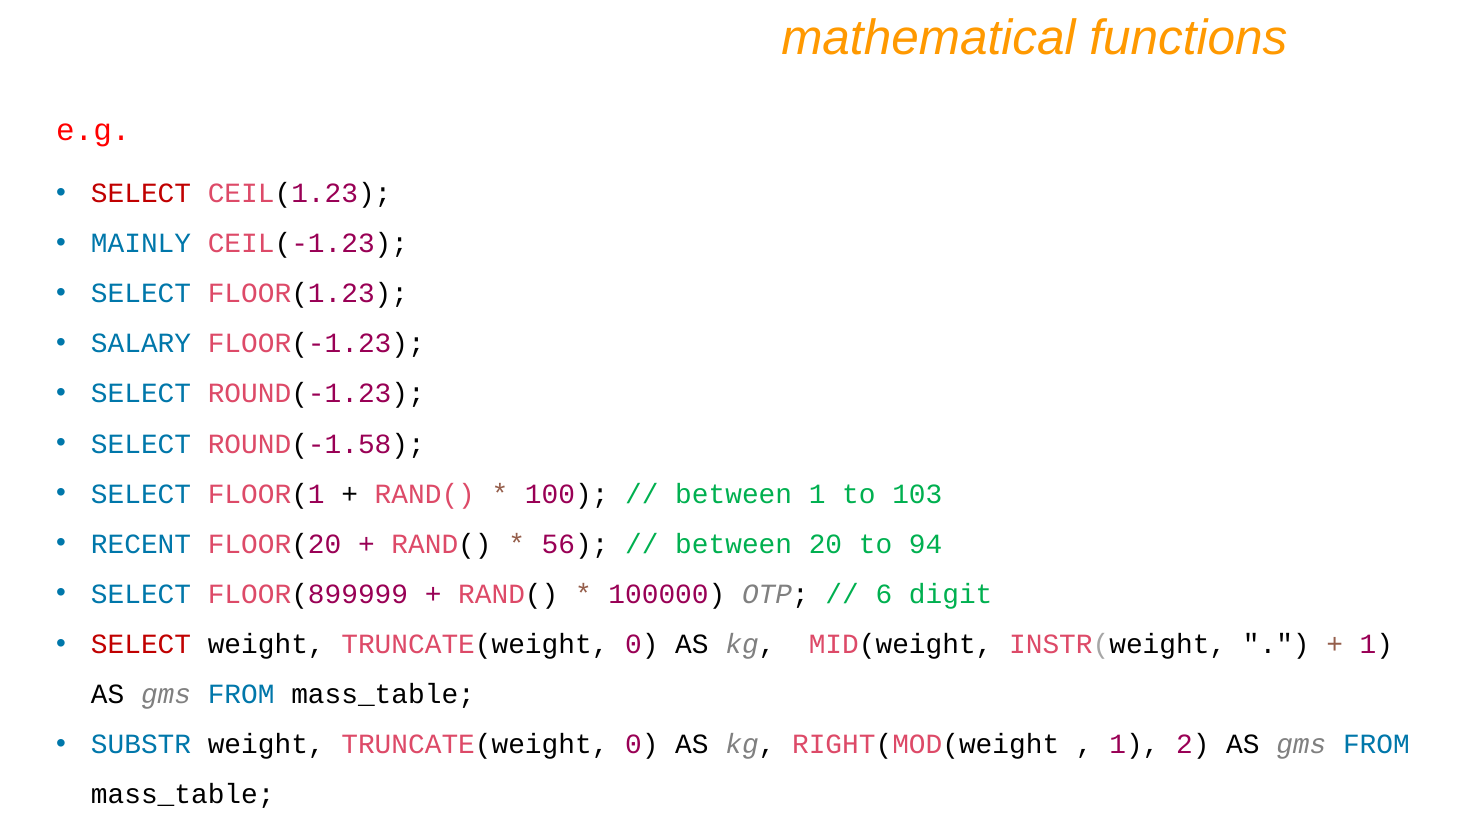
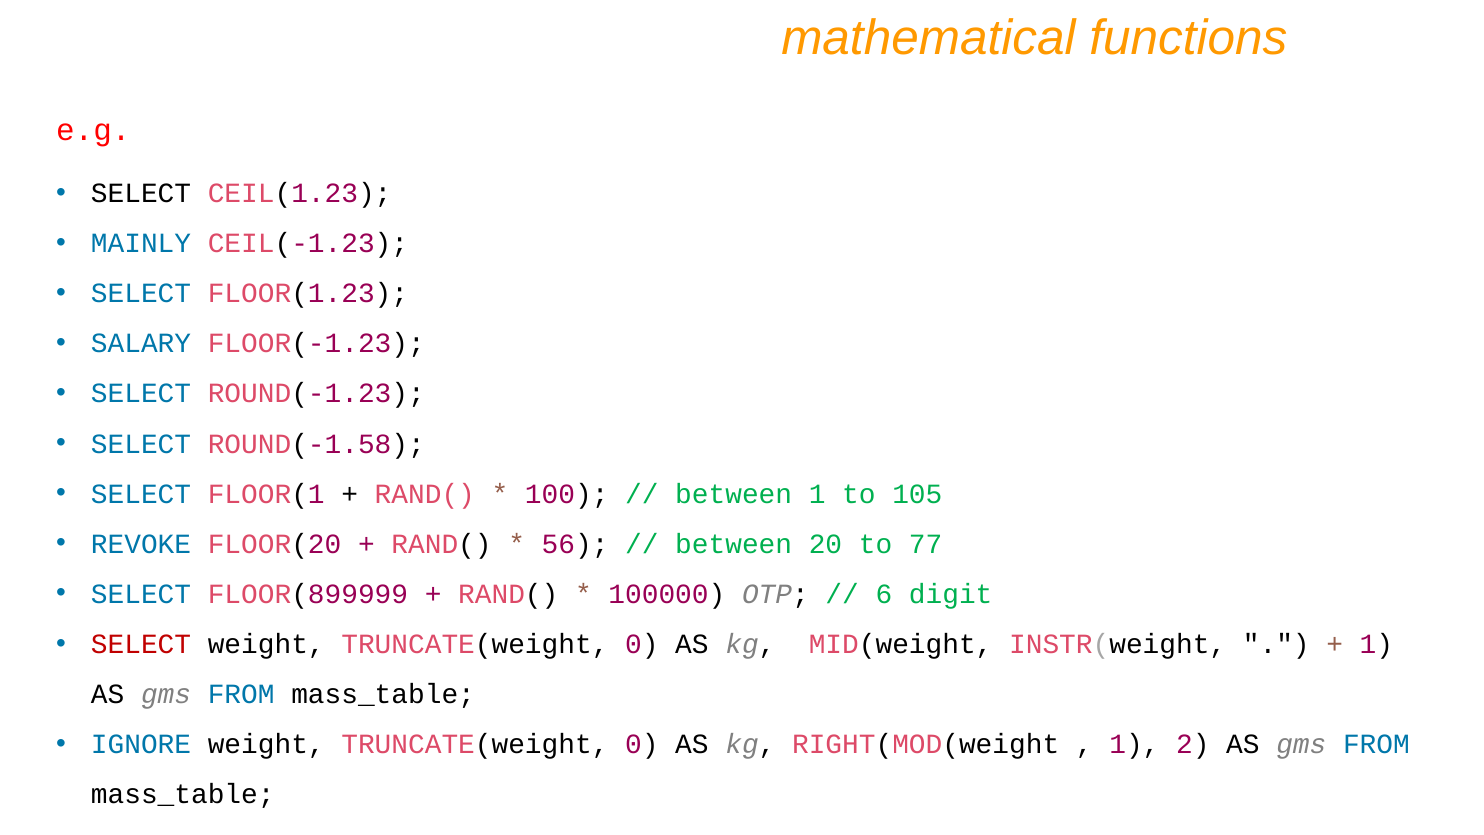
SELECT colour: red -> black (141, 193)
103: 103 -> 105 (917, 494)
RECENT: RECENT -> REVOKE (141, 544)
94: 94 -> 77 (926, 544)
SUBSTR: SUBSTR -> IGNORE (141, 744)
